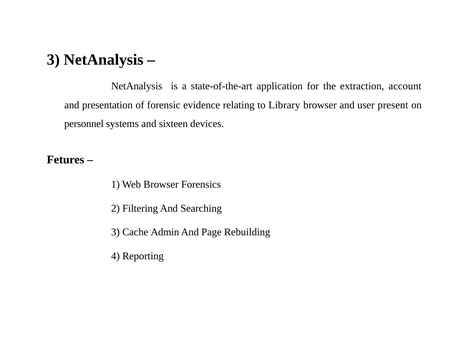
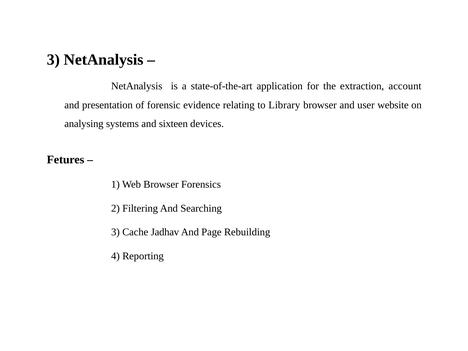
present: present -> website (393, 105)
personnel: personnel -> analysing (84, 124)
Admin: Admin -> Jadhav (165, 232)
